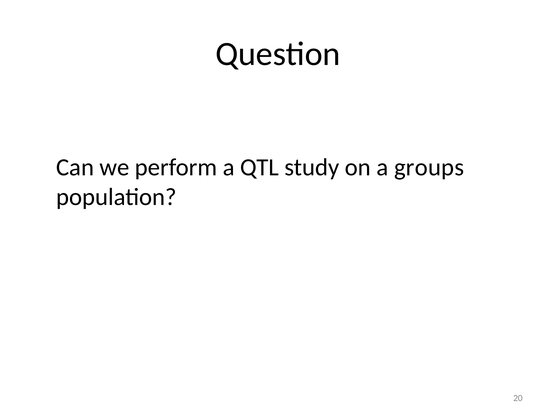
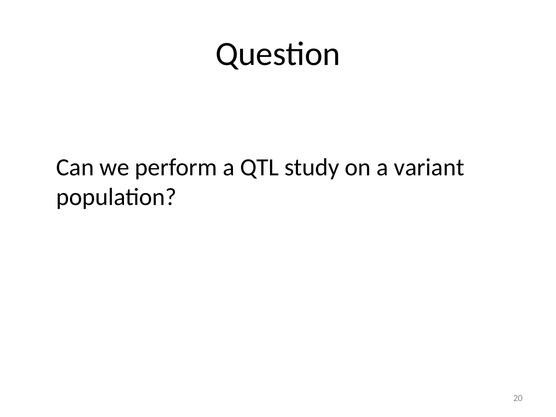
groups: groups -> variant (429, 167)
